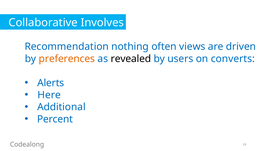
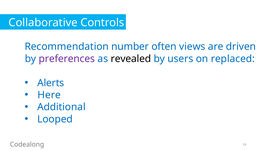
Involves: Involves -> Controls (102, 23)
nothing: nothing -> number (130, 47)
preferences colour: orange -> purple (67, 59)
converts: converts -> replaced (233, 59)
Percent: Percent -> Looped (55, 119)
